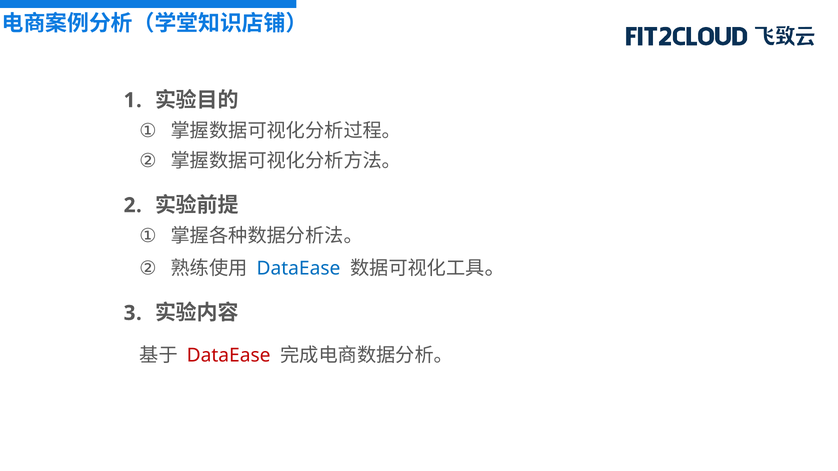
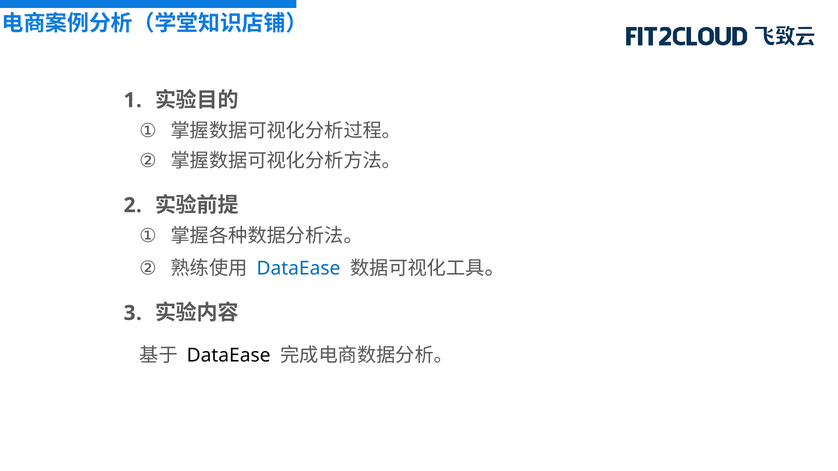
DataEase colour: red -> black (229, 356)
